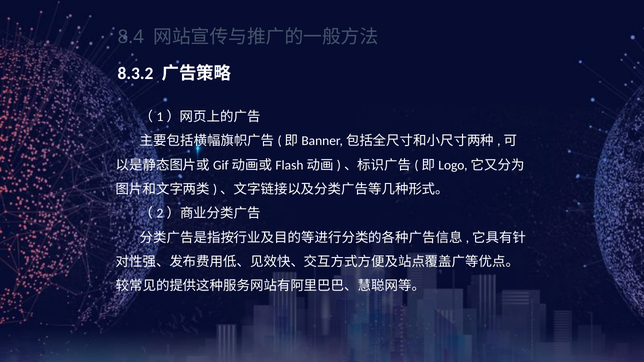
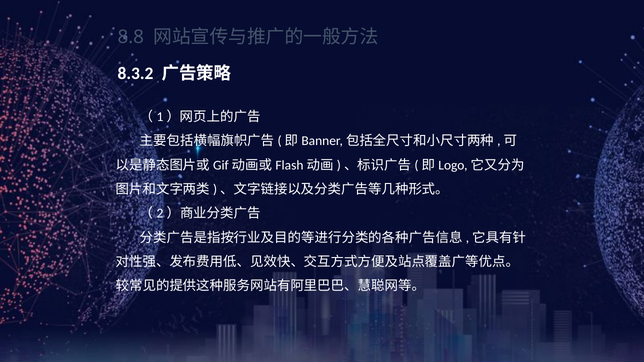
8.4: 8.4 -> 8.8 (131, 37)
